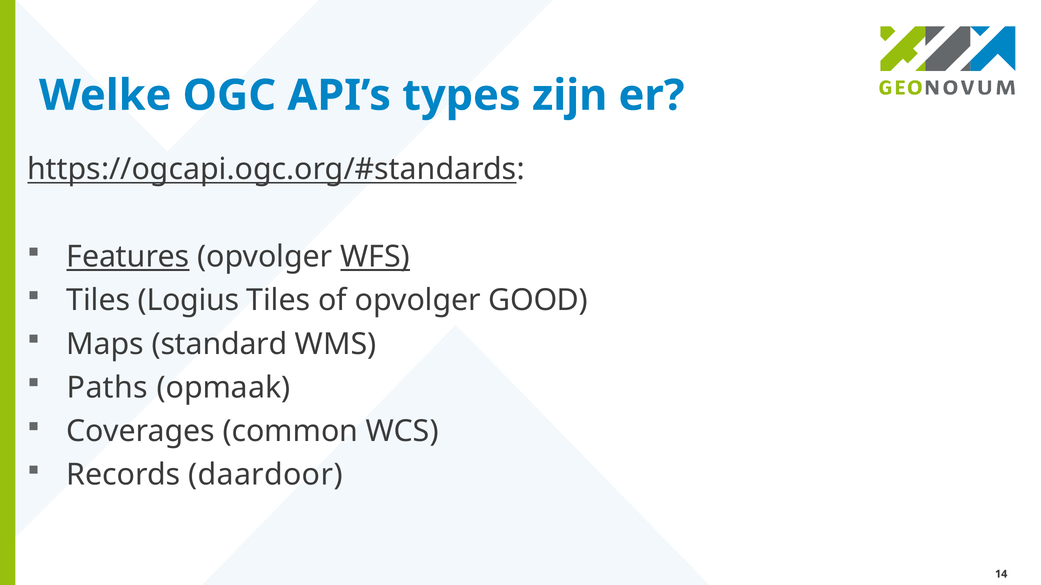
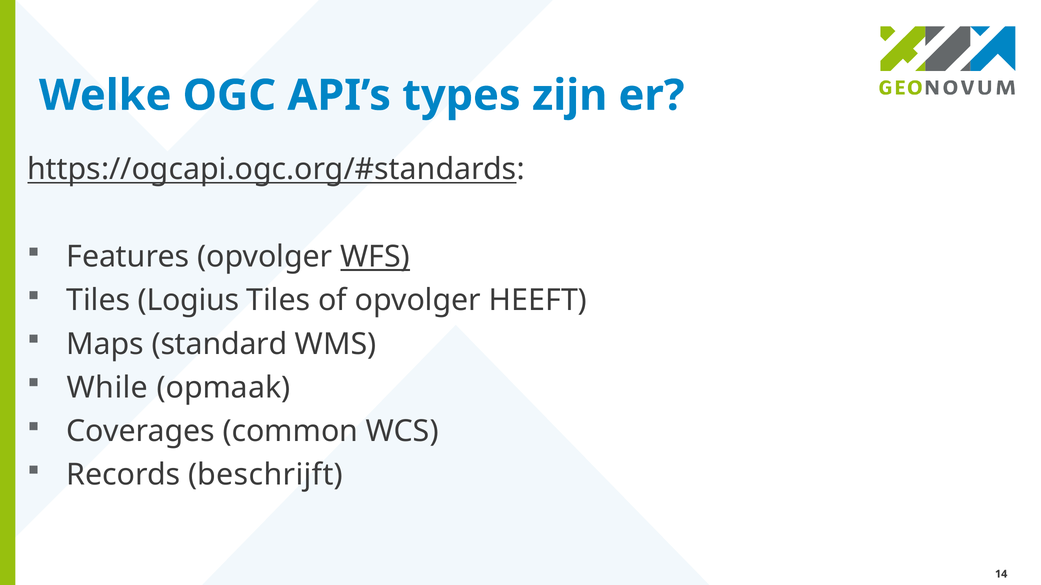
Features underline: present -> none (128, 257)
GOOD: GOOD -> HEEFT (538, 301)
Paths: Paths -> While (107, 388)
daardoor: daardoor -> beschrijft (266, 475)
